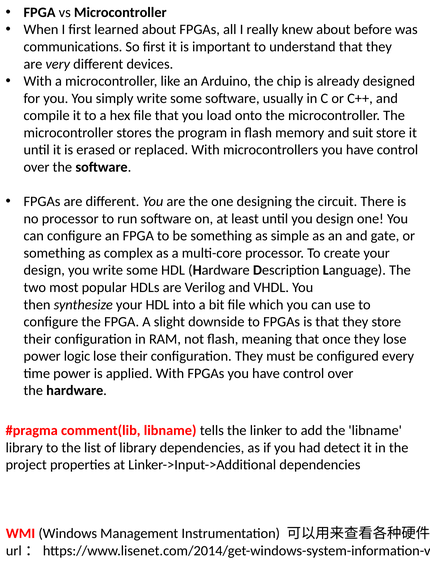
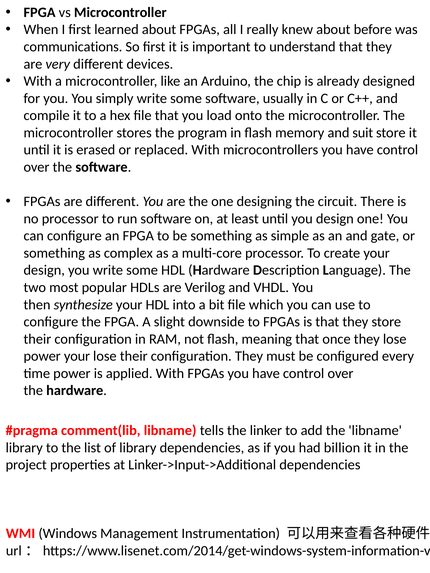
power logic: logic -> your (77, 356)
detect: detect -> billion (342, 448)
